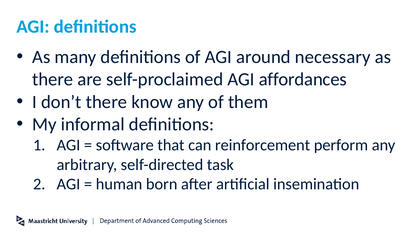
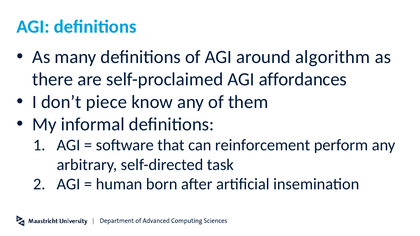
necessary: necessary -> algorithm (333, 57)
don’t there: there -> piece (106, 102)
